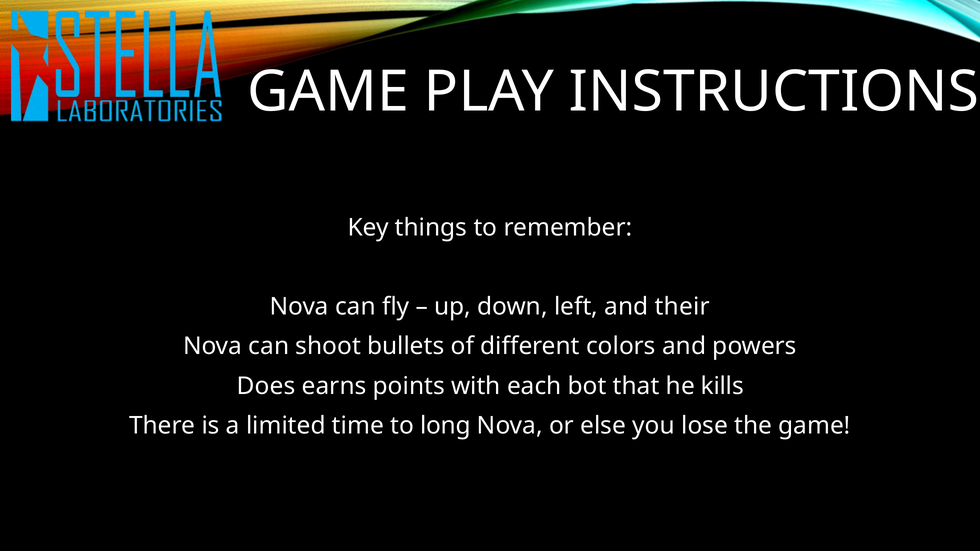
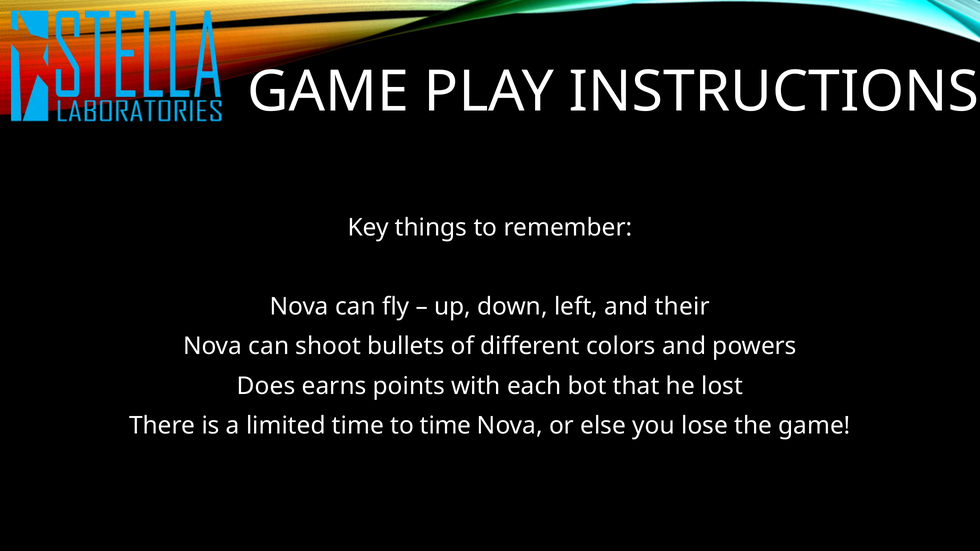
kills: kills -> lost (722, 386)
to long: long -> time (446, 426)
